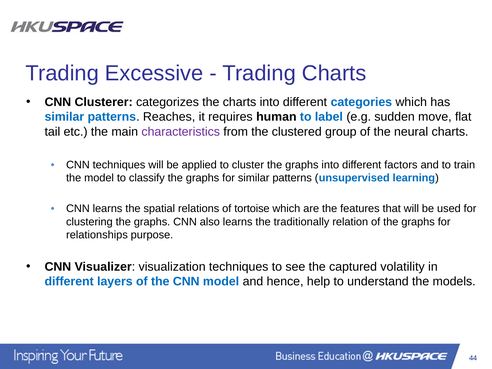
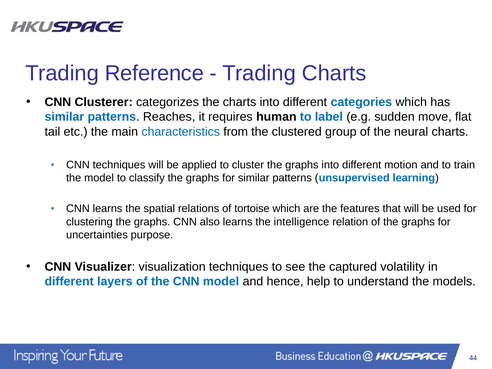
Excessive: Excessive -> Reference (154, 73)
characteristics colour: purple -> blue (181, 132)
factors: factors -> motion (401, 165)
traditionally: traditionally -> intelligence (301, 222)
relationships: relationships -> uncertainties (97, 235)
